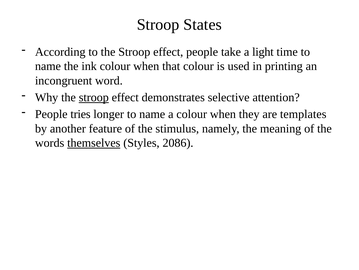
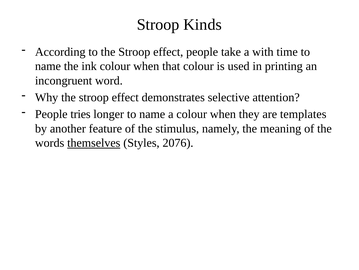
States: States -> Kinds (203, 24)
light: light -> with (263, 52)
stroop underline: present -> none (94, 97)
2086: 2086 -> 2076 (178, 143)
